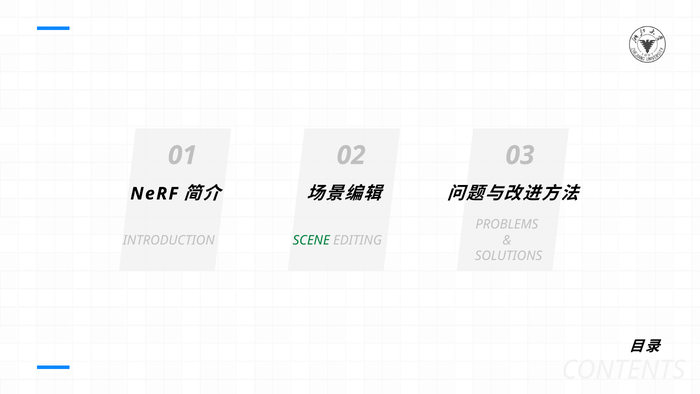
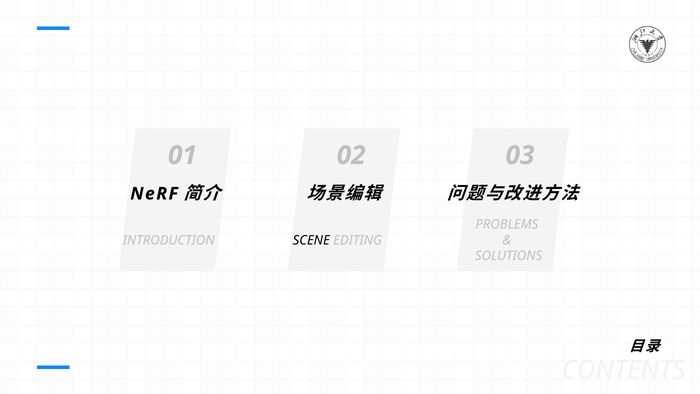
SCENE colour: green -> black (311, 240)
